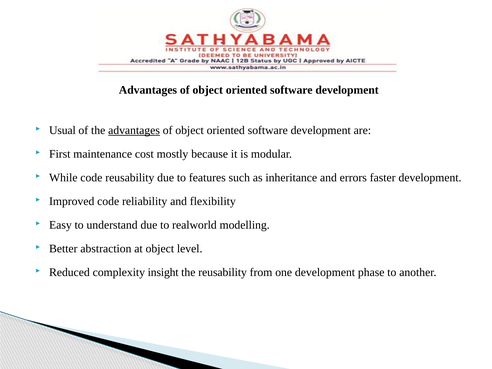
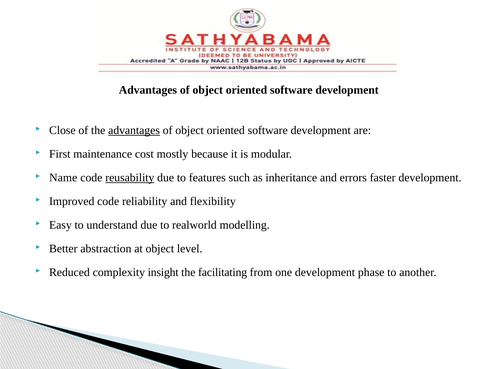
Usual: Usual -> Close (62, 130)
While: While -> Name (63, 178)
reusability underline: none -> present (130, 178)
the reusability: reusability -> facilitating (223, 272)
